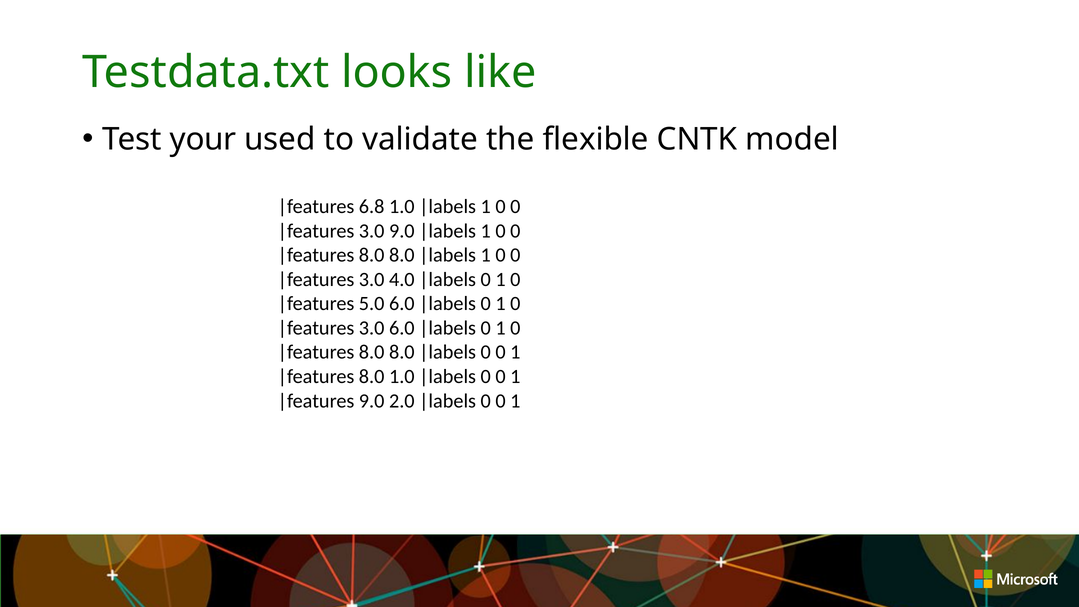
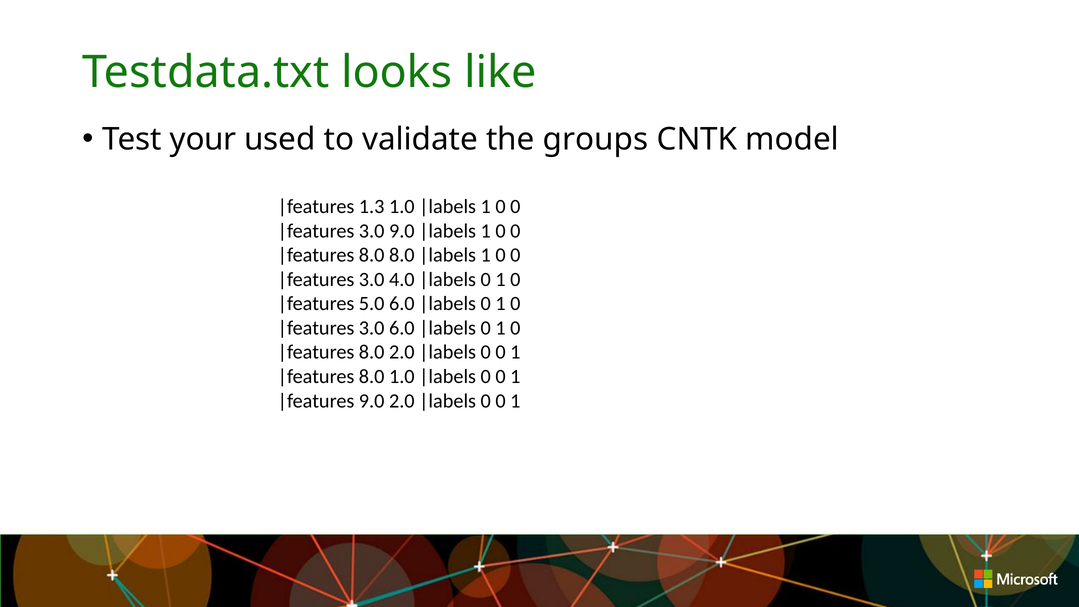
flexible: flexible -> groups (596, 139)
6.8: 6.8 -> 1.3 (372, 207)
8.0: 8.0 -> 2.0 (402, 352)
